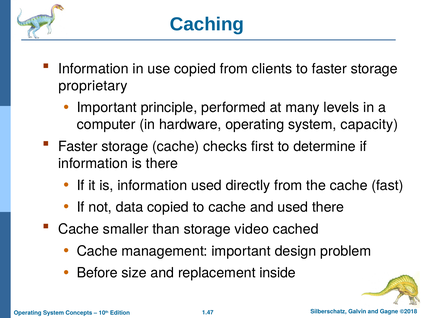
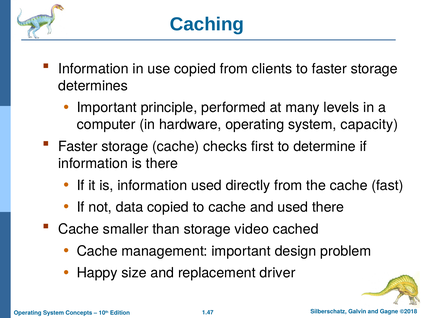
proprietary: proprietary -> determines (93, 86)
Before: Before -> Happy (97, 273)
inside: inside -> driver (278, 273)
